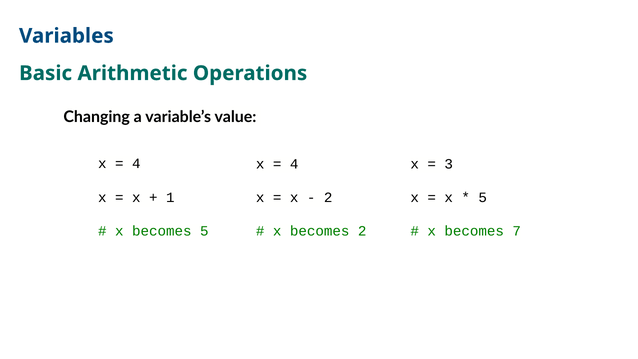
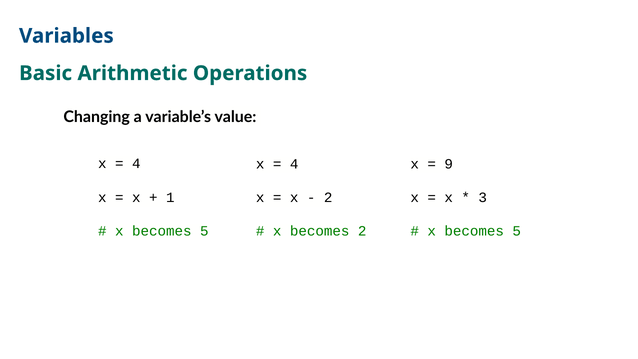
3: 3 -> 9 (449, 164)
5: 5 -> 3 (483, 198)
7: 7 -> 5 (517, 231)
